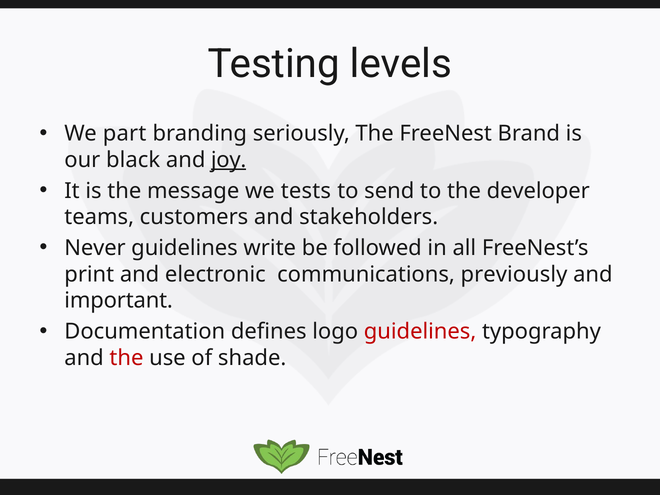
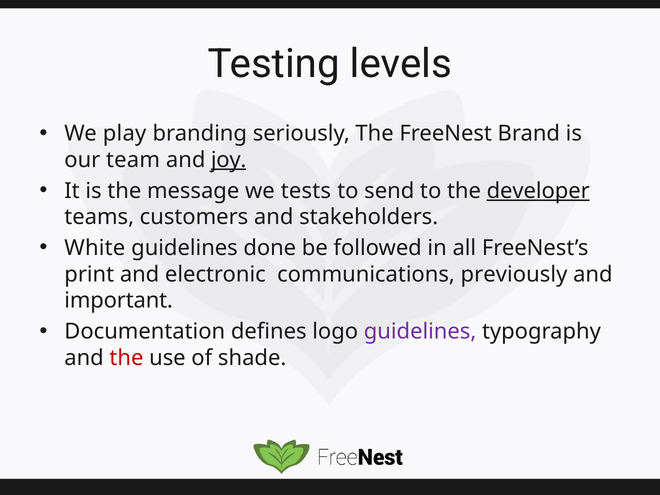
part: part -> play (125, 134)
black: black -> team (133, 160)
developer underline: none -> present (538, 191)
Never: Never -> White (95, 248)
write: write -> done (270, 248)
guidelines colour: red -> purple (420, 332)
